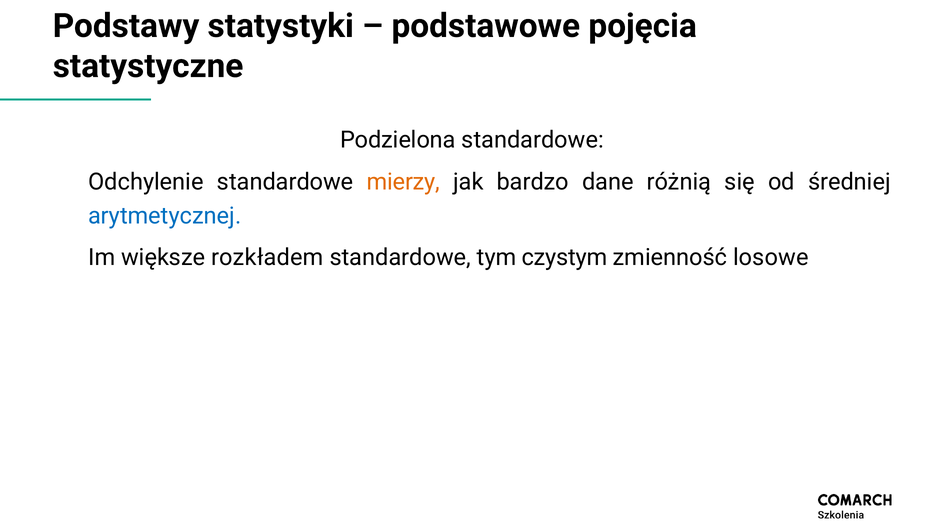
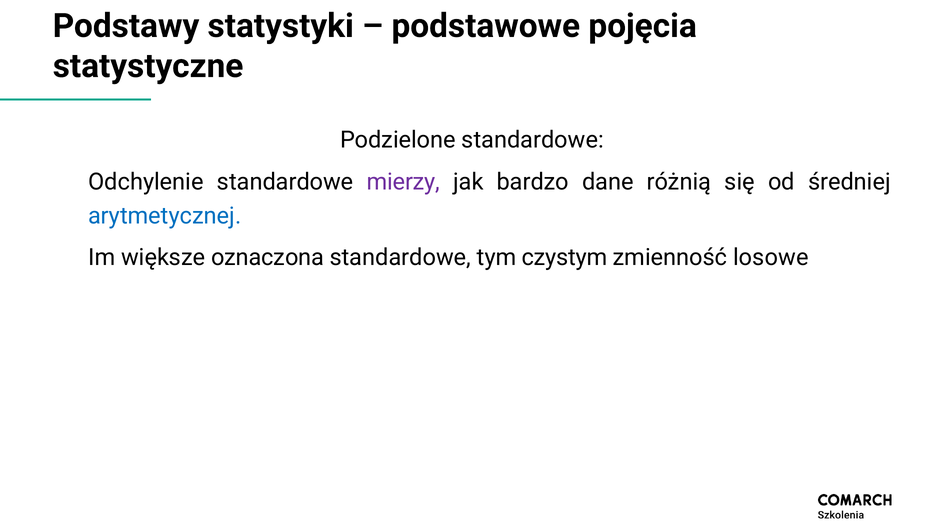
Podzielona: Podzielona -> Podzielone (398, 140)
mierzy colour: orange -> purple (403, 182)
rozkładem: rozkładem -> oznaczona (268, 258)
